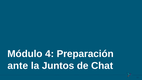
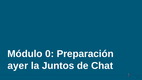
4: 4 -> 0 (50, 54)
ante: ante -> ayer (18, 66)
